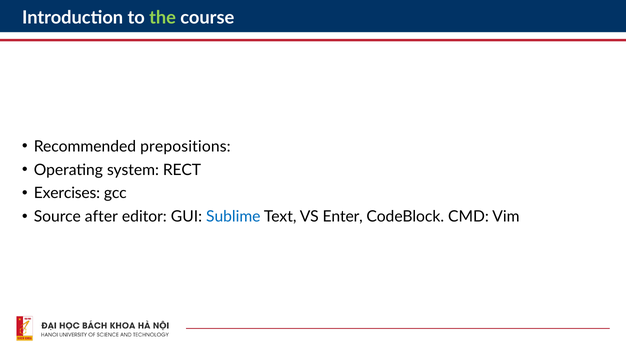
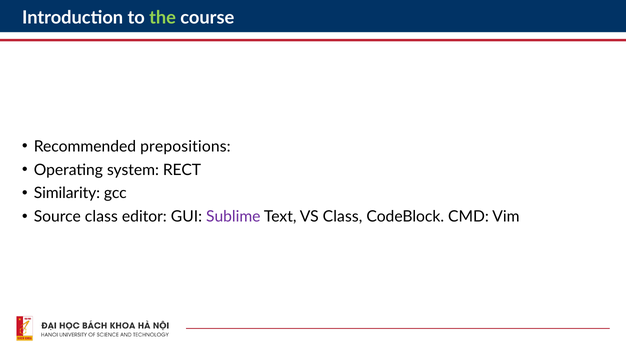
Exercises: Exercises -> Similarity (67, 193)
Source after: after -> class (101, 217)
Sublime colour: blue -> purple (233, 217)
VS Enter: Enter -> Class (343, 217)
